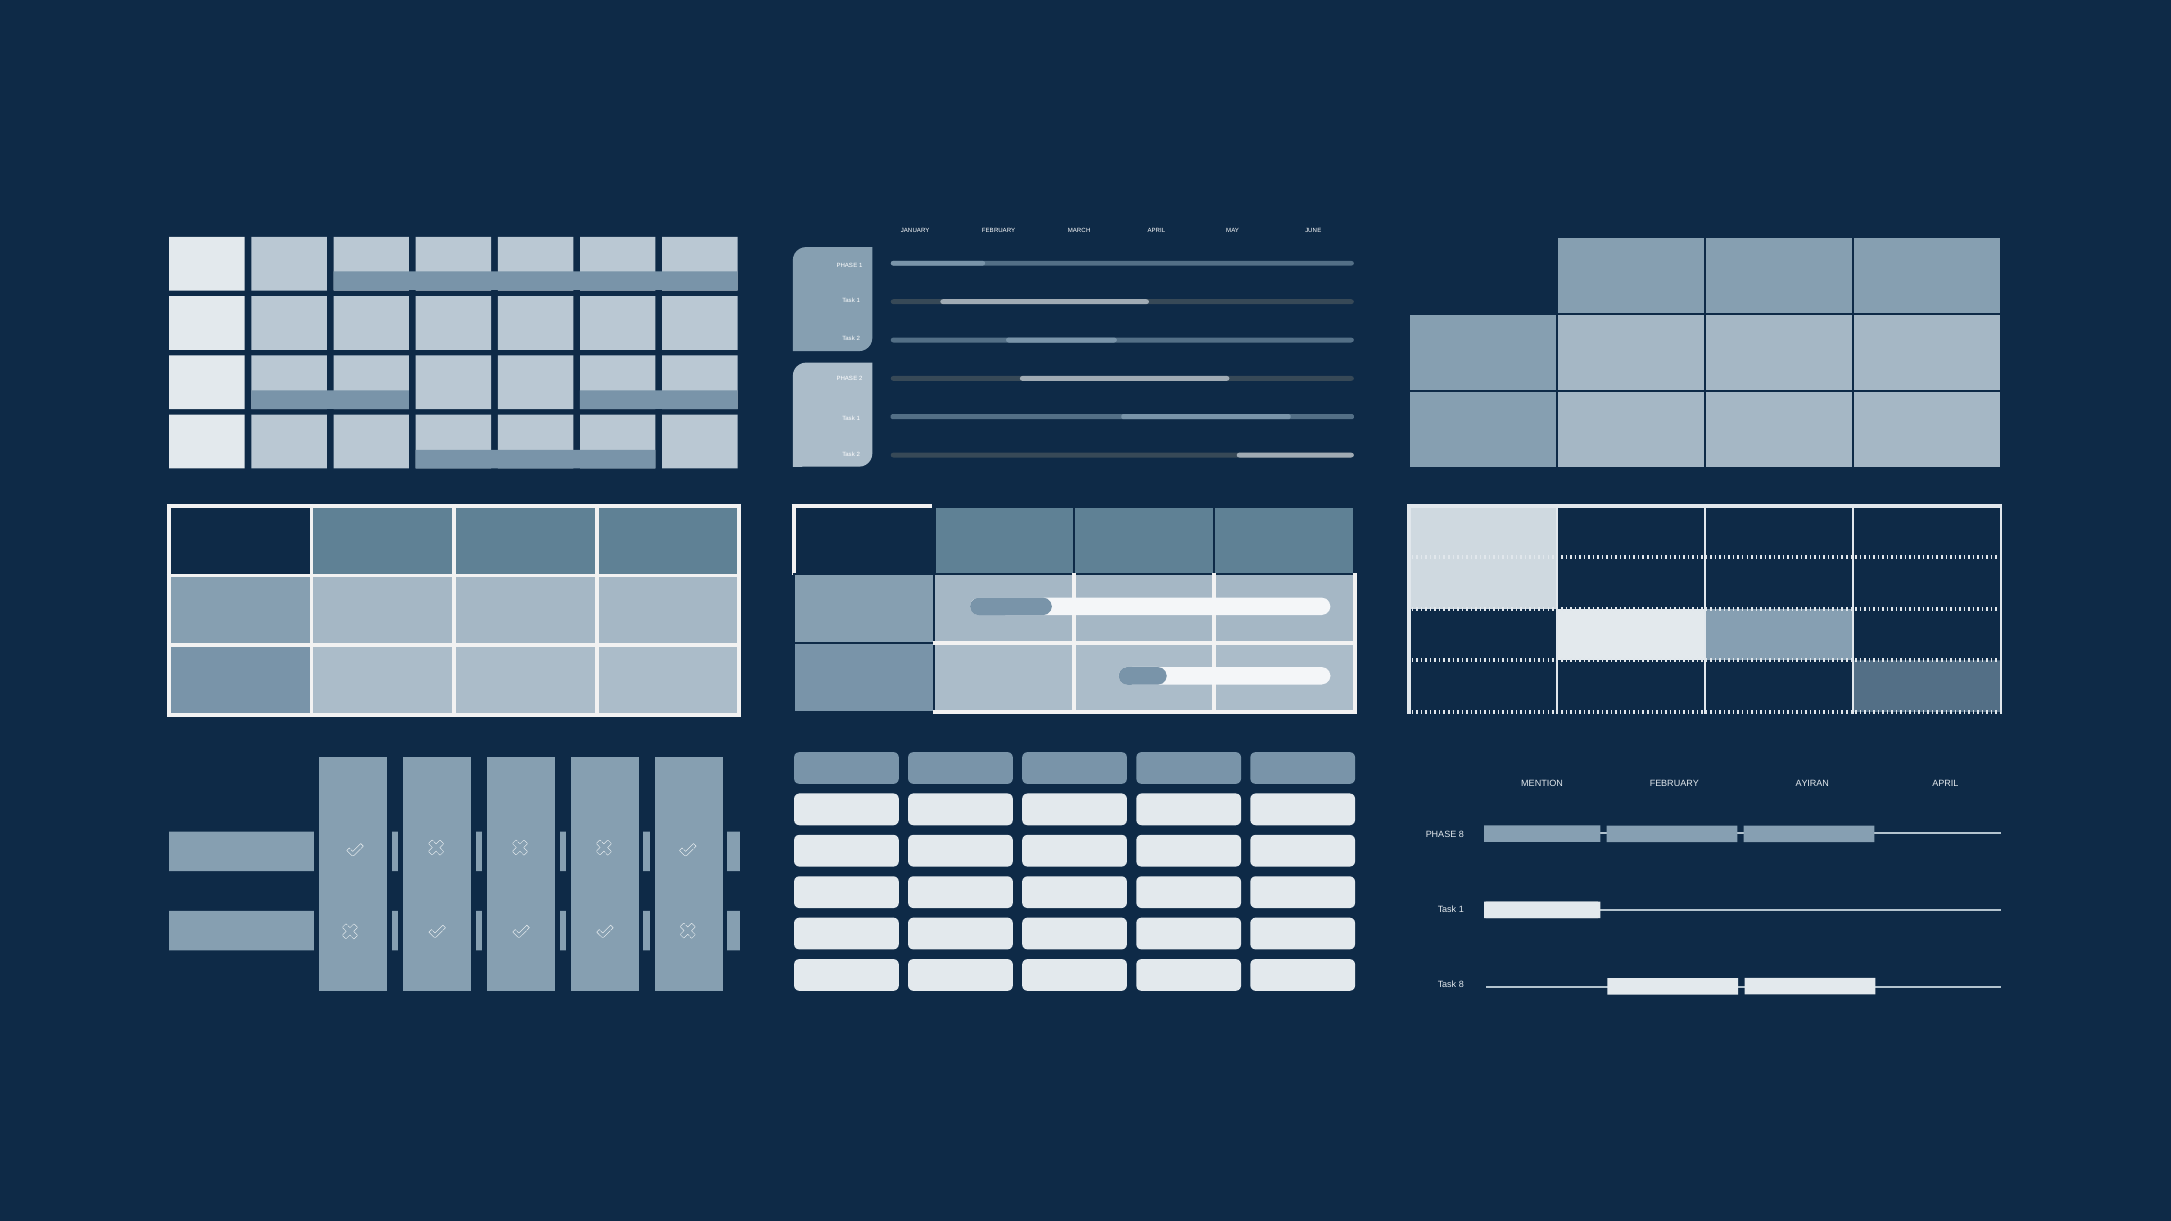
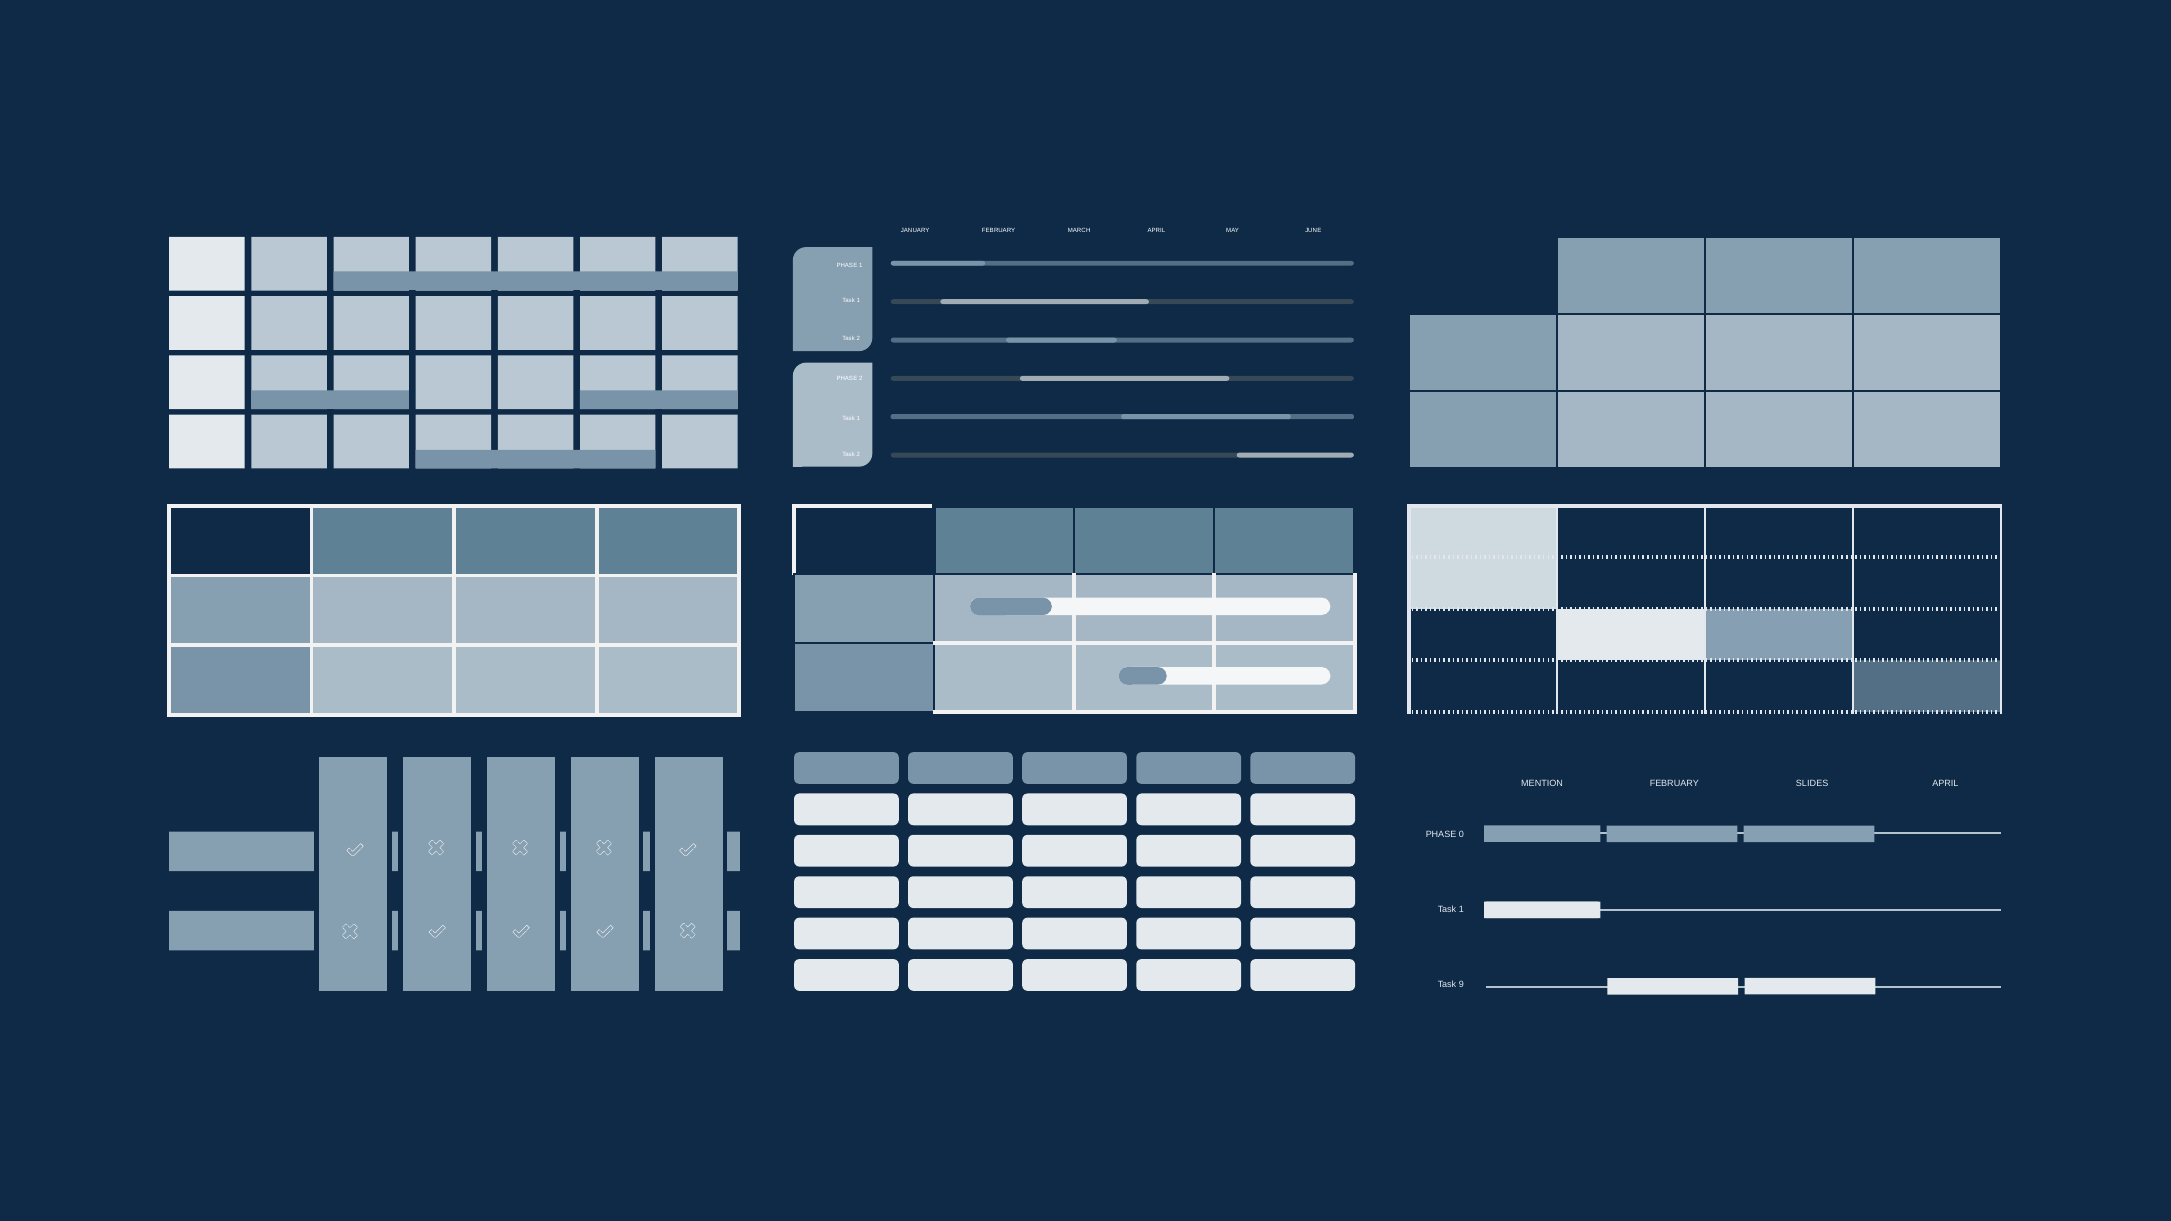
AYIRAN: AYIRAN -> SLIDES (1812, 784)
PHASE 8: 8 -> 0 (1461, 834)
Task 8: 8 -> 9 (1461, 984)
